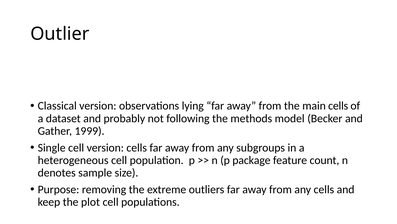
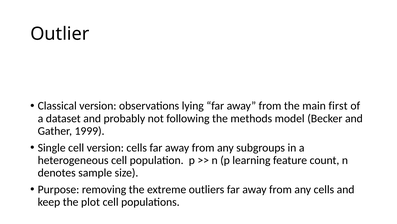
main cells: cells -> first (338, 106)
package: package -> learning (251, 160)
